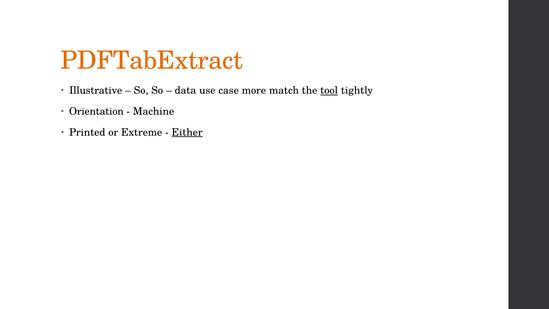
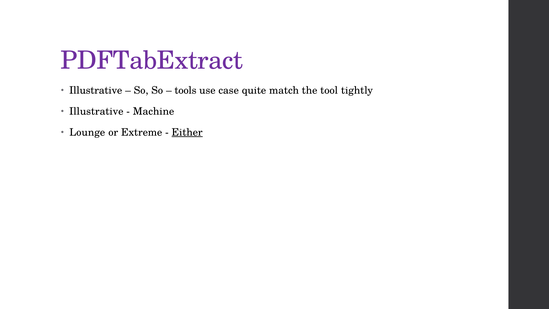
PDFTabExtract colour: orange -> purple (152, 60)
data: data -> tools (186, 90)
more: more -> quite (254, 90)
tool underline: present -> none (329, 90)
Orientation: Orientation -> Illustrative (96, 111)
Printed: Printed -> Lounge (87, 132)
